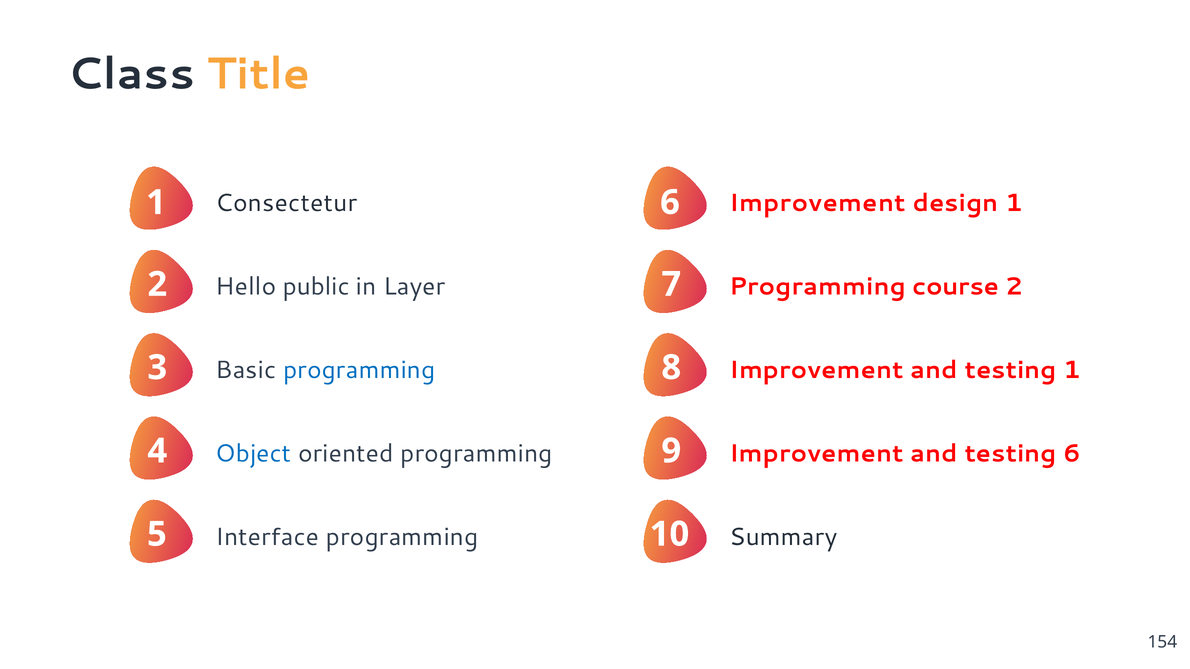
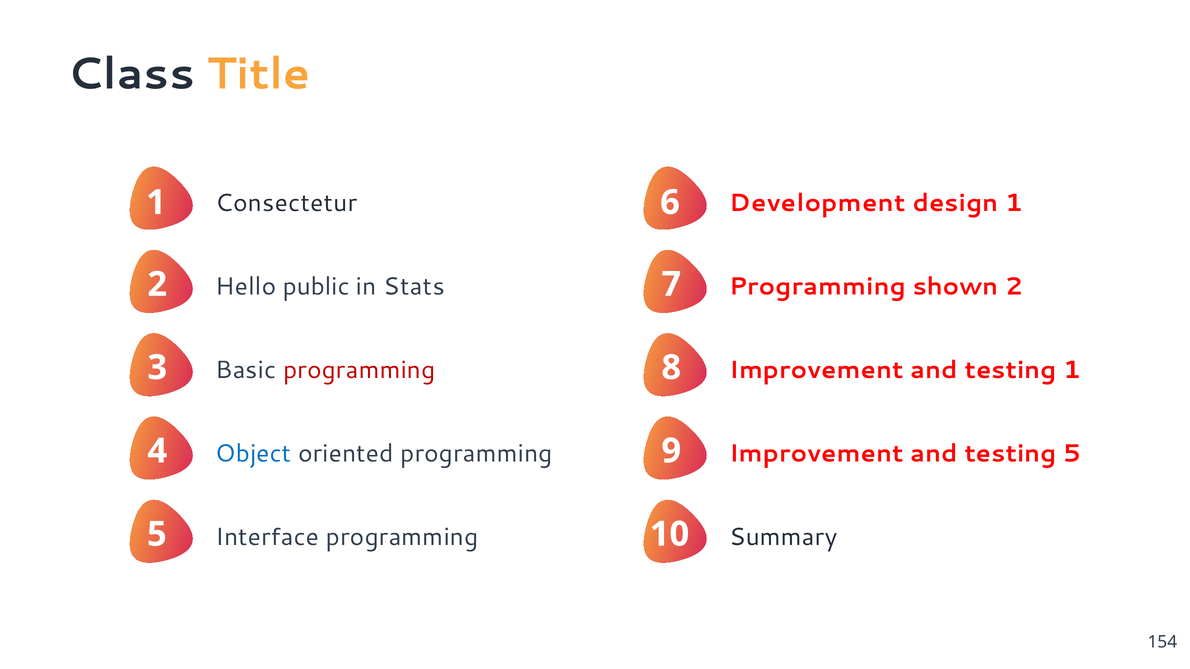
6 Improvement: Improvement -> Development (817, 203)
Layer: Layer -> Stats (414, 287)
course: course -> shown (956, 287)
programming colour: blue -> red (359, 370)
testing 6: 6 -> 5 (1072, 454)
